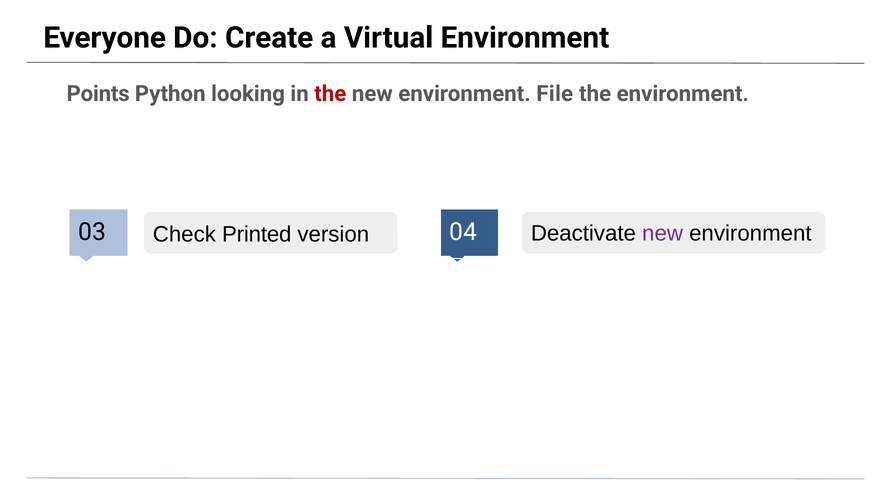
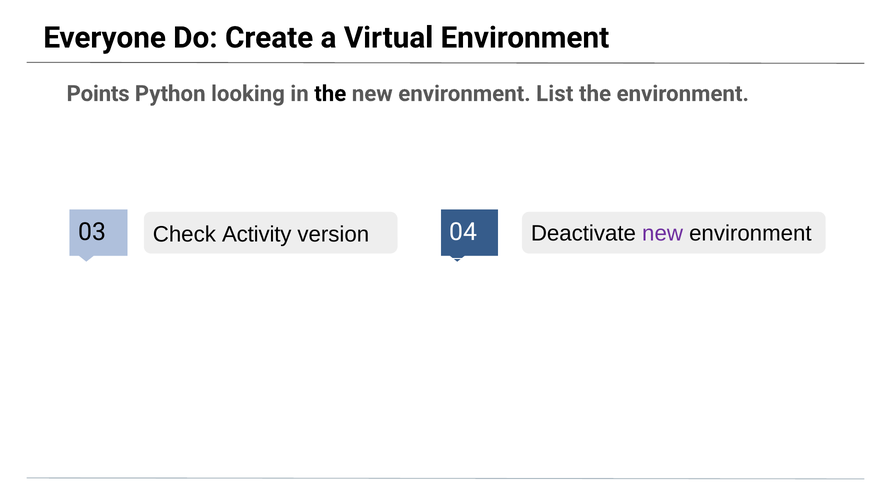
the colour: red -> black (330, 94)
File: File -> List (555, 94)
Printed: Printed -> Activity (257, 234)
